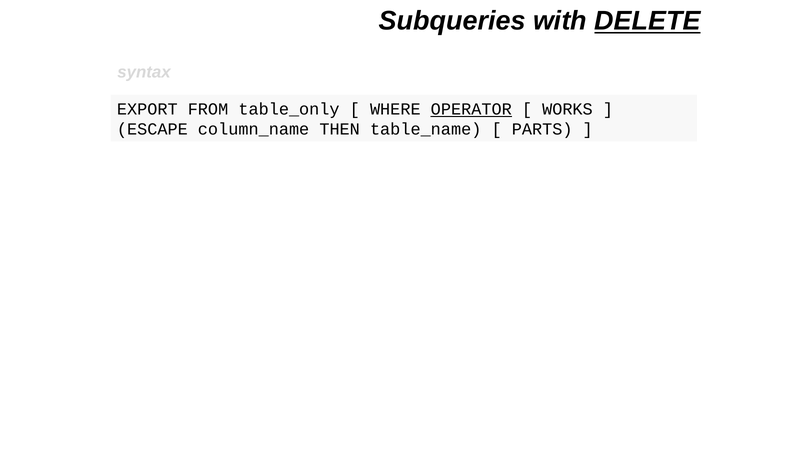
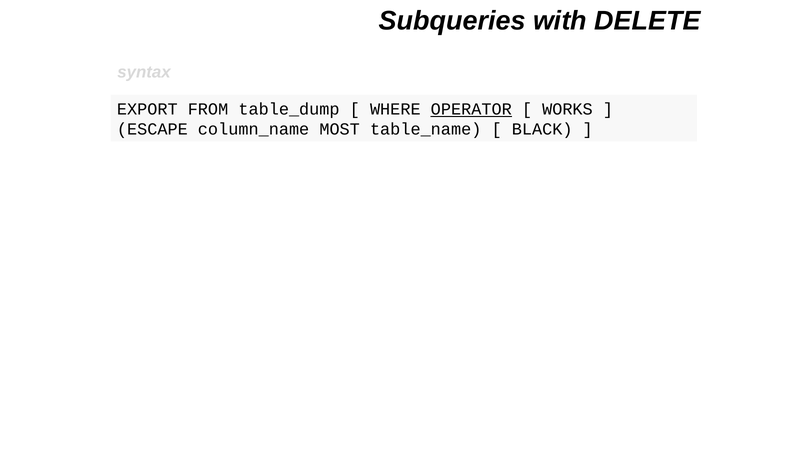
DELETE underline: present -> none (648, 21)
table_only: table_only -> table_dump (289, 109)
THEN: THEN -> MOST (340, 129)
PARTS: PARTS -> BLACK (542, 129)
